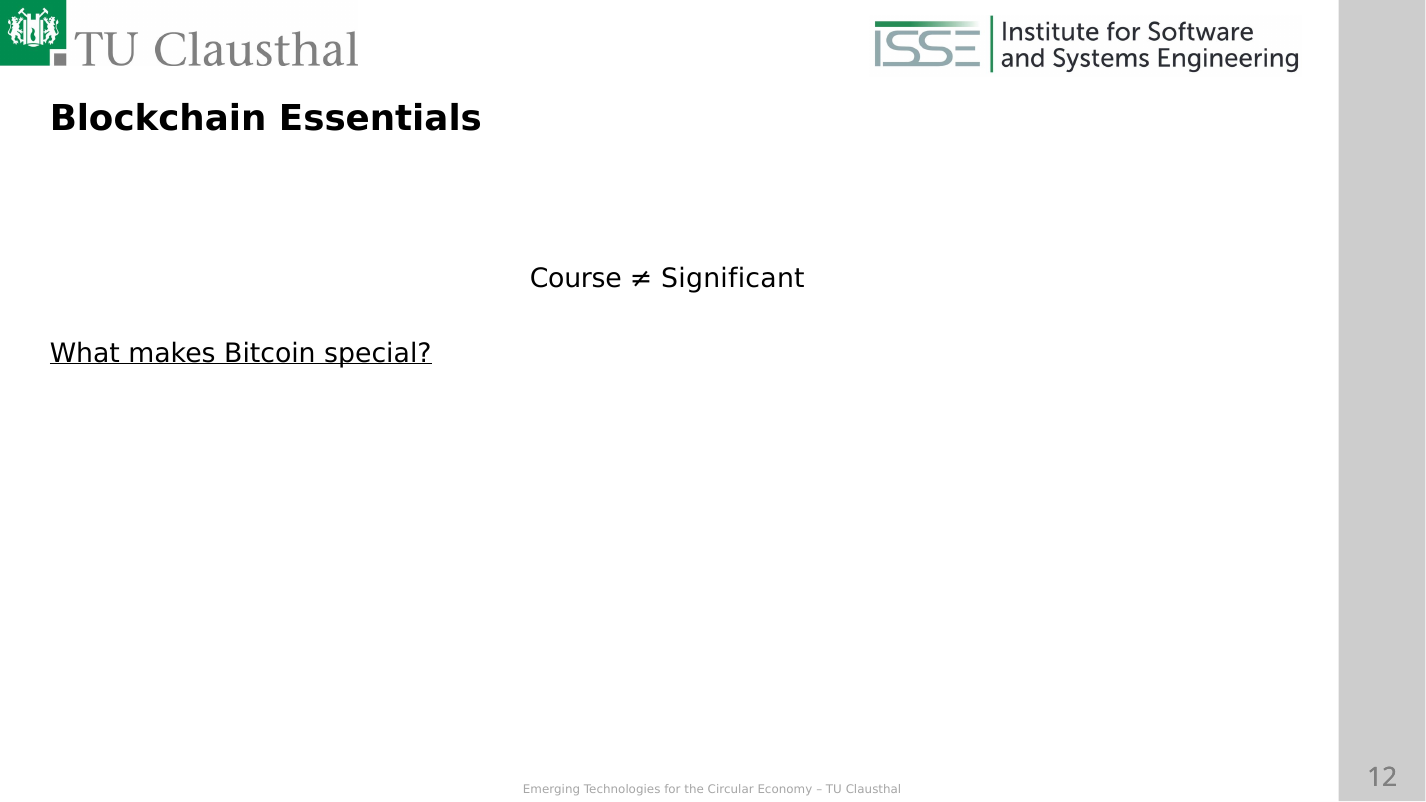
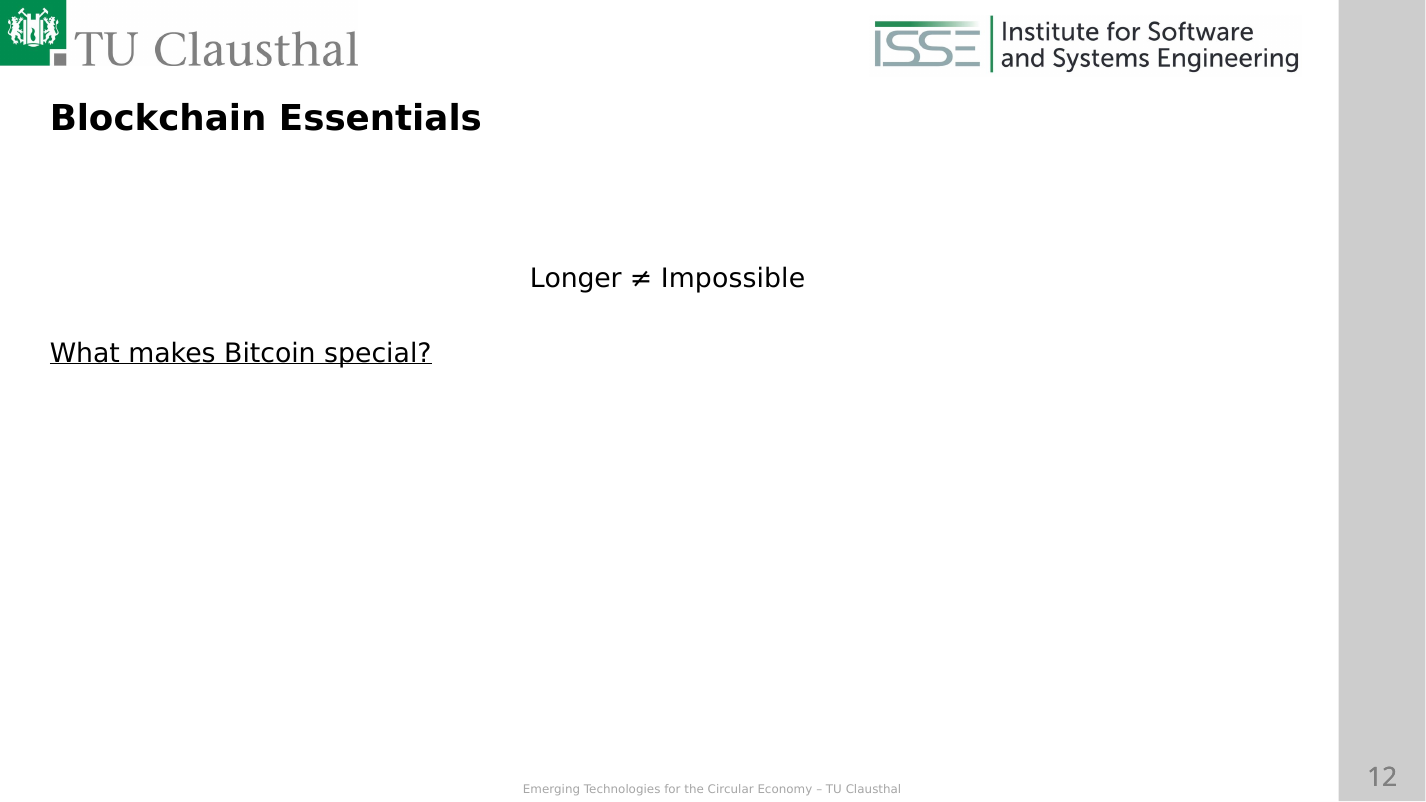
Course: Course -> Longer (576, 279)
Significant: Significant -> Impossible (733, 279)
